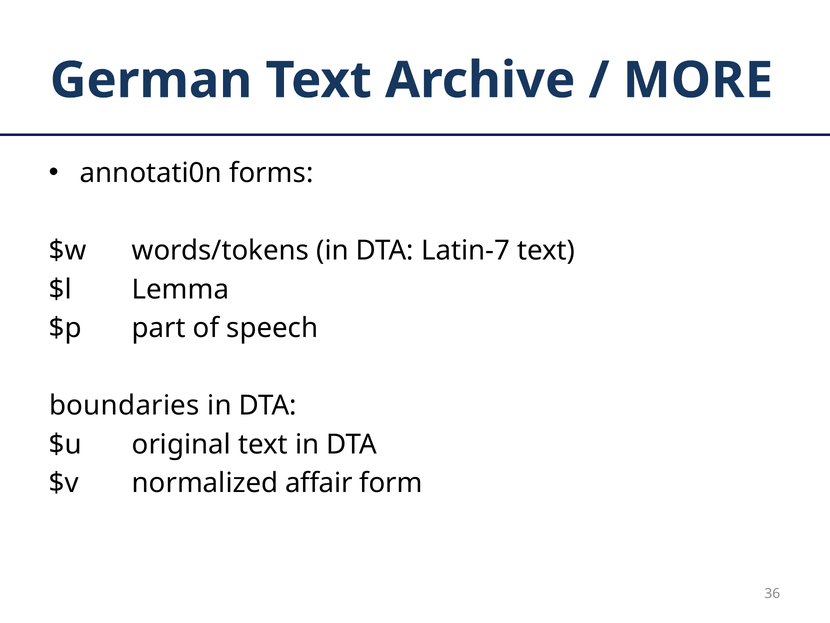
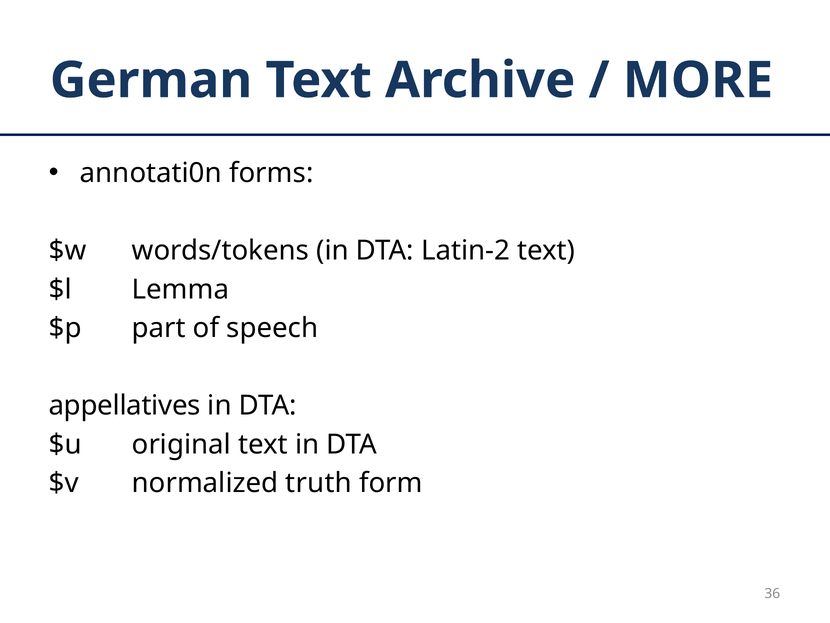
Latin-7: Latin-7 -> Latin-2 (466, 250)
boundaries: boundaries -> appellatives (125, 405)
affair: affair -> truth (319, 483)
